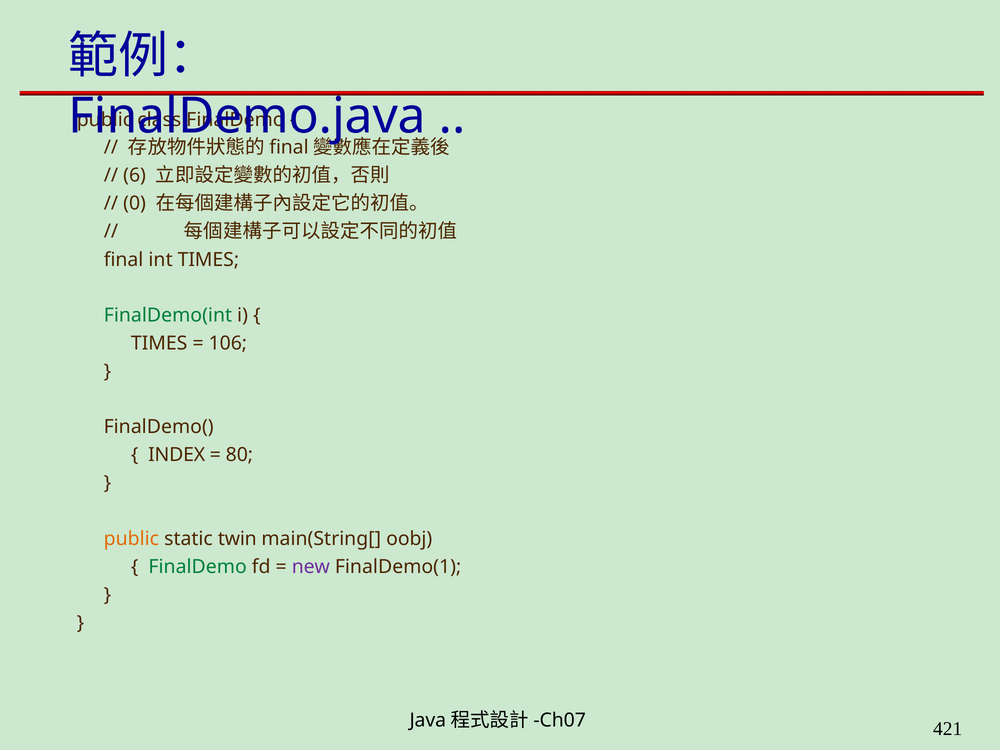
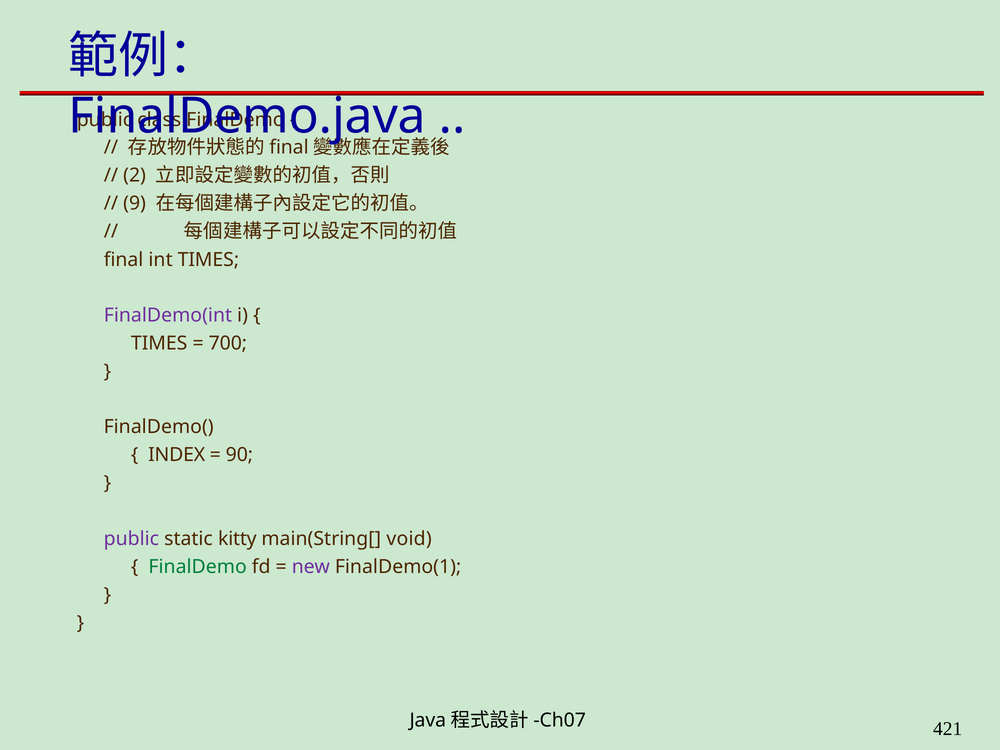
6: 6 -> 2 (135, 175)
0: 0 -> 9 (135, 203)
FinalDemo(int colour: green -> purple (168, 315)
106: 106 -> 700 (228, 343)
80: 80 -> 90 (239, 455)
public colour: orange -> purple (131, 539)
twin: twin -> kitty (237, 539)
oobj: oobj -> void (409, 539)
